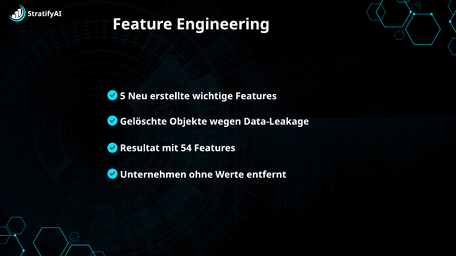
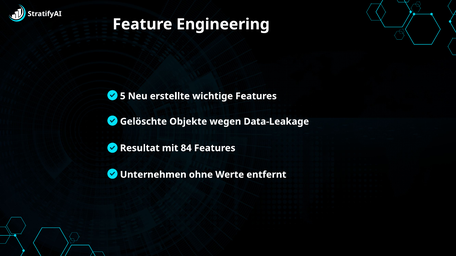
54: 54 -> 84 (186, 148)
